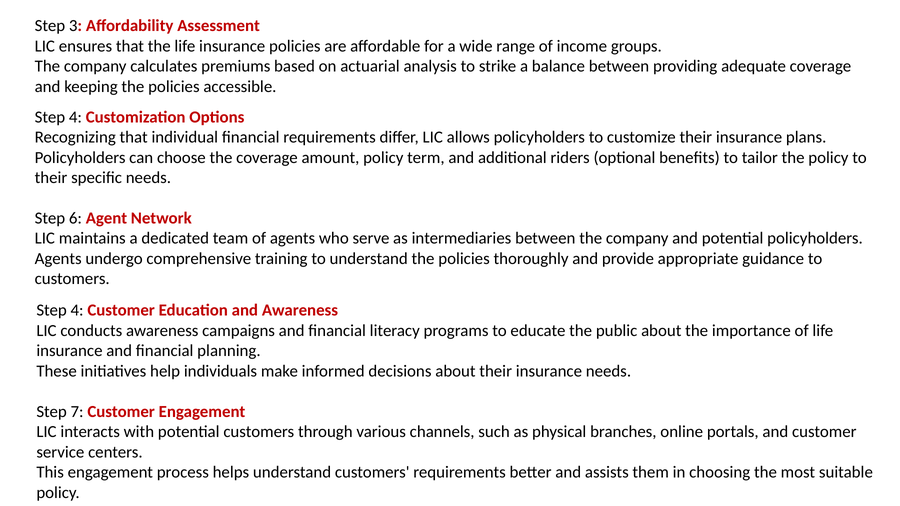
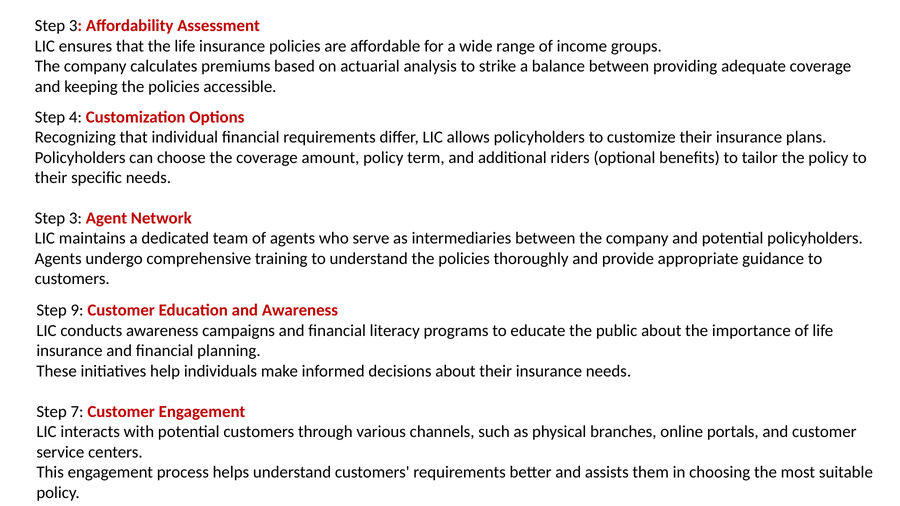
6: 6 -> 3 (75, 218)
4: 4 -> 9 (77, 311)
